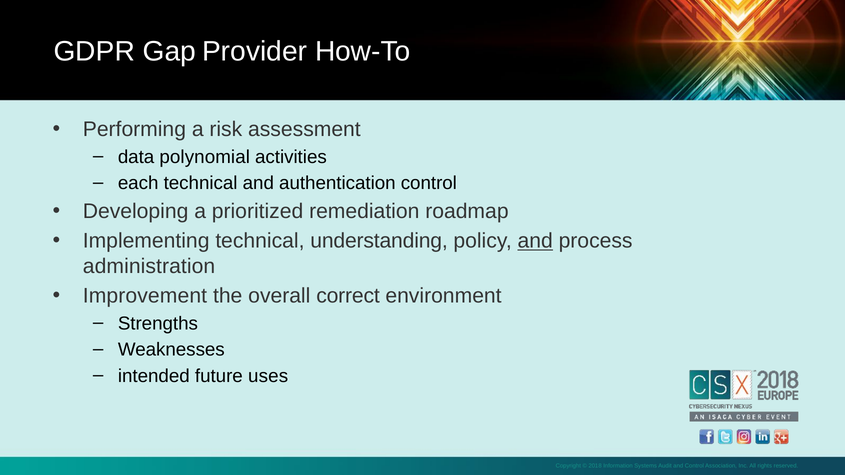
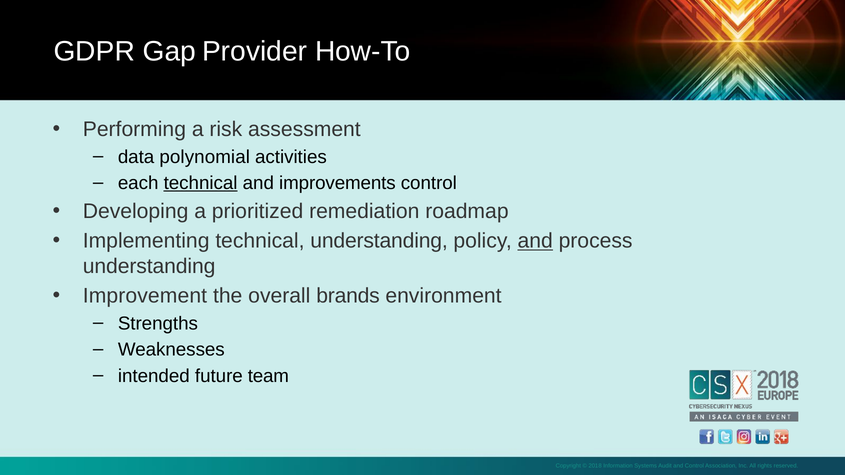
technical underline: none -> present (201, 183)
authentication: authentication -> improvements (337, 183)
administration: administration -> understanding (149, 266)
correct: correct -> brands (348, 296)
uses: uses -> team (268, 376)
